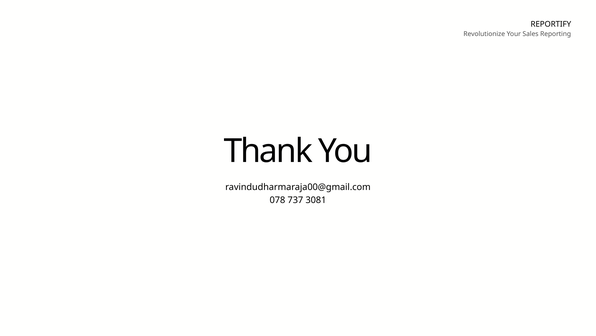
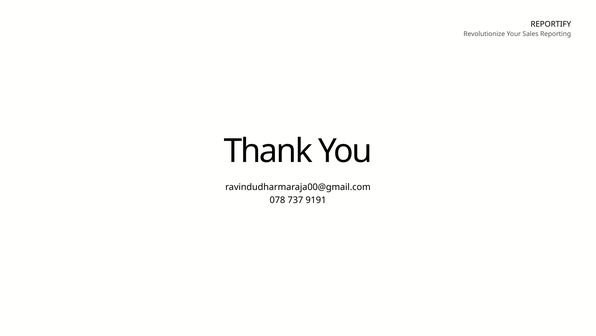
3081: 3081 -> 9191 (316, 200)
